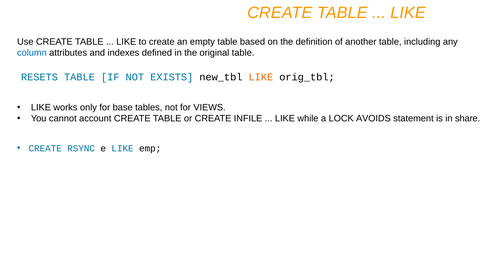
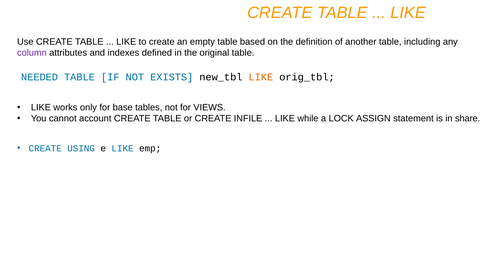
column colour: blue -> purple (32, 53)
RESETS: RESETS -> NEEDED (40, 77)
AVOIDS: AVOIDS -> ASSIGN (373, 119)
RSYNC: RSYNC -> USING (81, 149)
